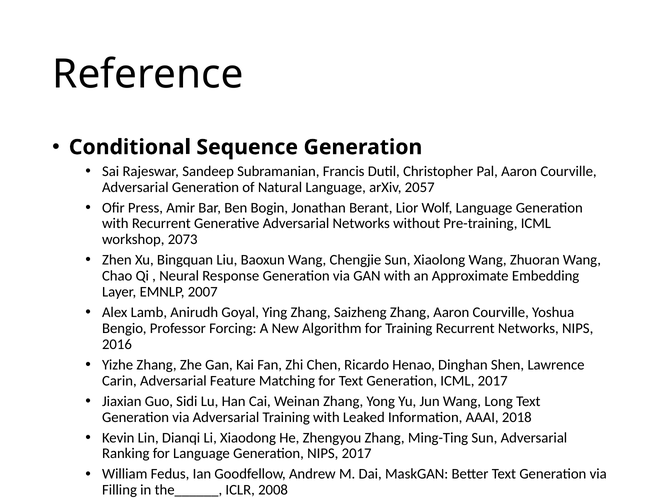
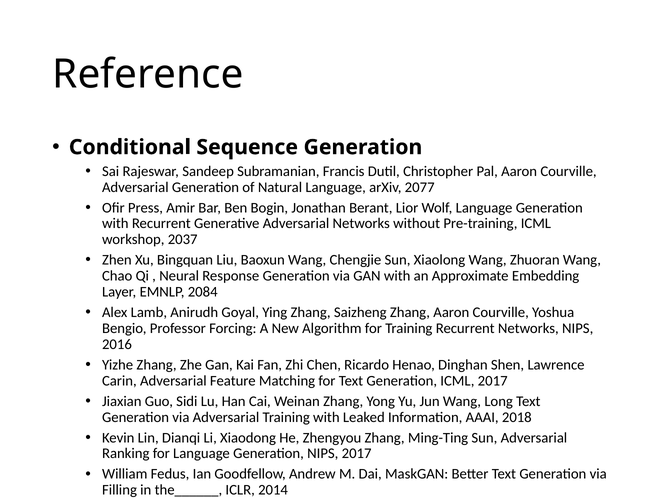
2057: 2057 -> 2077 (420, 187)
2073: 2073 -> 2037 (183, 240)
2007: 2007 -> 2084 (203, 292)
2008: 2008 -> 2014 (273, 490)
